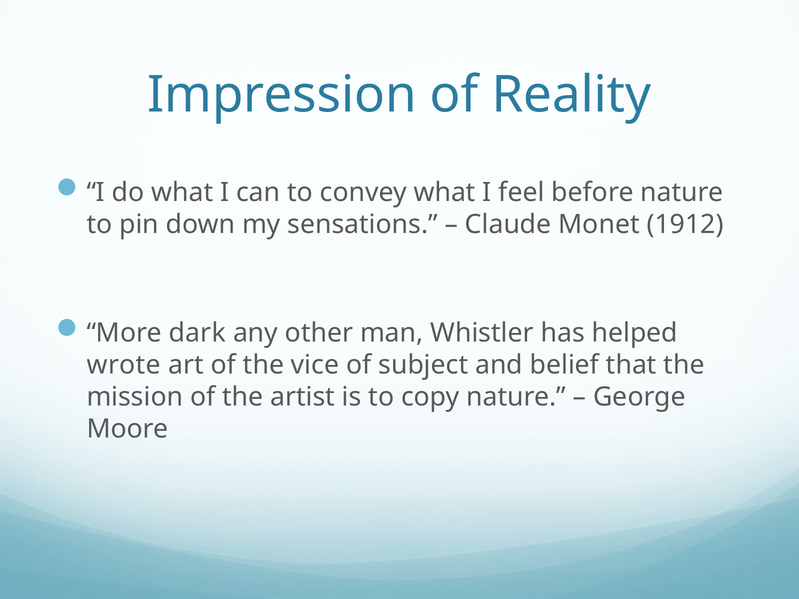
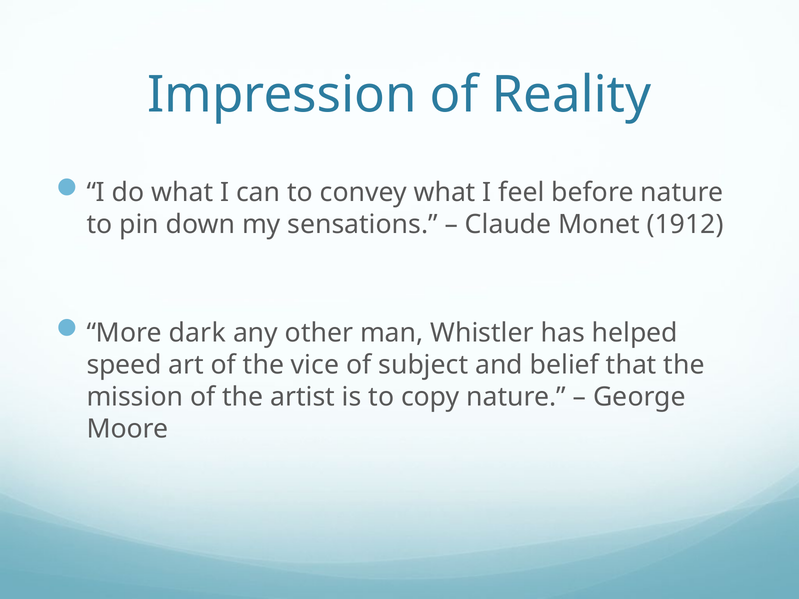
wrote: wrote -> speed (124, 365)
